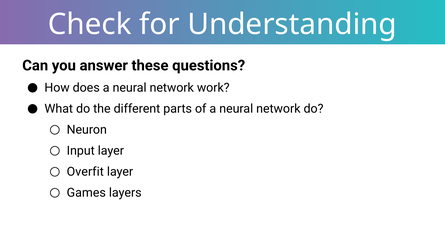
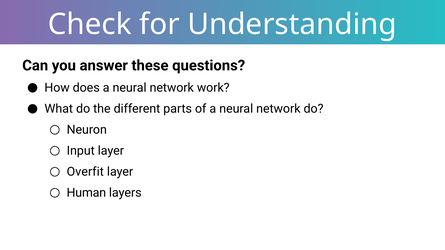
Games: Games -> Human (86, 193)
